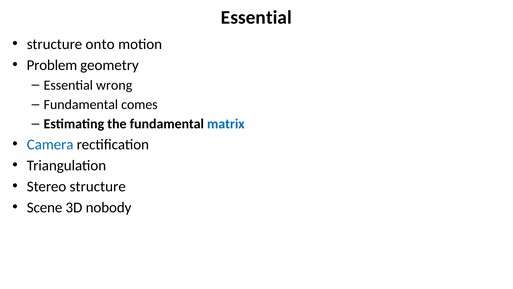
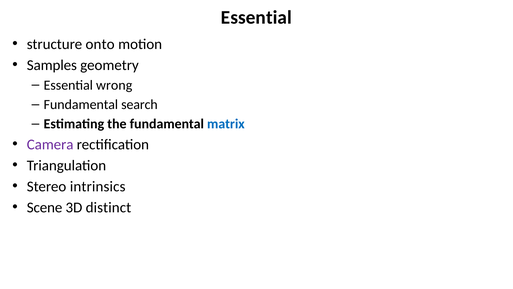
Problem: Problem -> Samples (52, 65)
comes: comes -> search (139, 104)
Camera colour: blue -> purple (50, 144)
Stereo structure: structure -> intrinsics (98, 186)
nobody: nobody -> distinct (108, 207)
